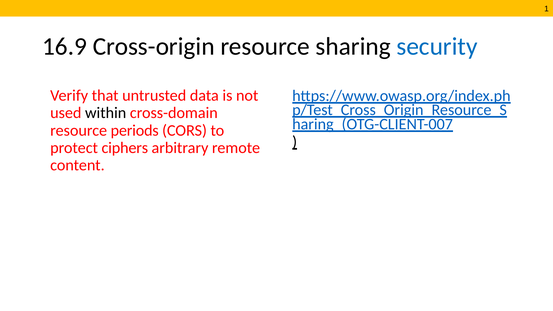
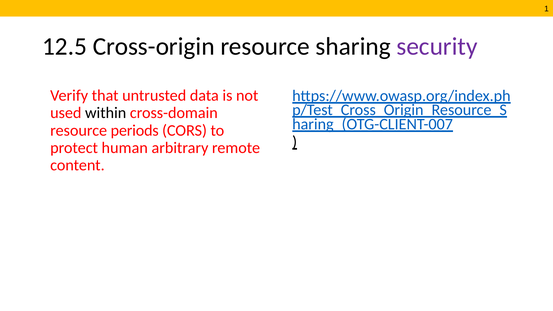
16.9: 16.9 -> 12.5 (65, 46)
security colour: blue -> purple (437, 46)
ciphers: ciphers -> human (125, 148)
